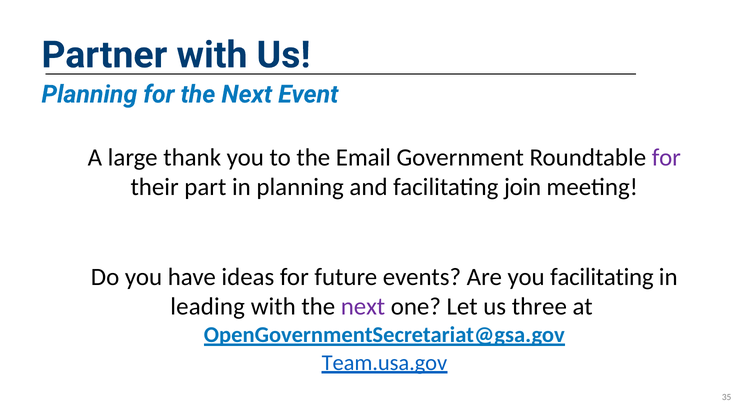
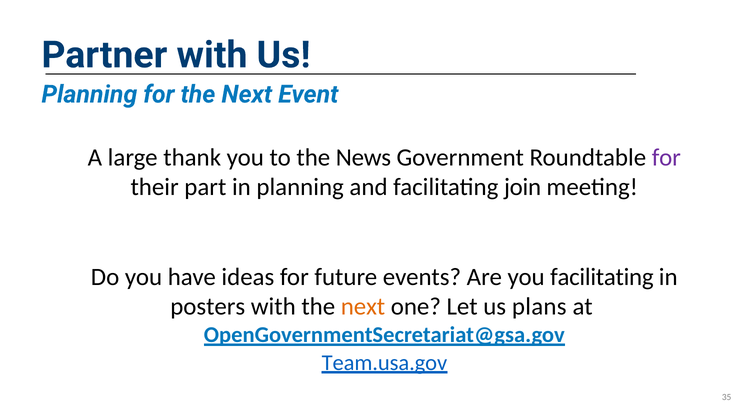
Email: Email -> News (363, 157)
leading: leading -> posters (208, 307)
next colour: purple -> orange (363, 307)
three: three -> plans (539, 307)
